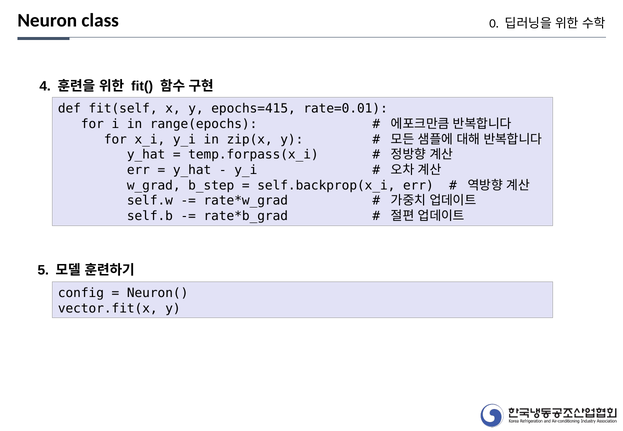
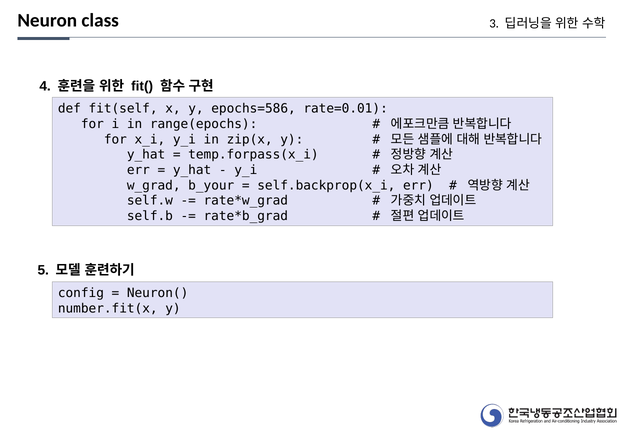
0: 0 -> 3 (494, 24)
epochs=415: epochs=415 -> epochs=586 (254, 109)
b_step: b_step -> b_your (211, 185)
vector.fit(x: vector.fit(x -> number.fit(x (108, 309)
